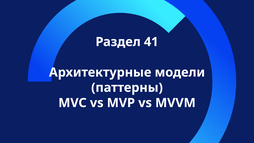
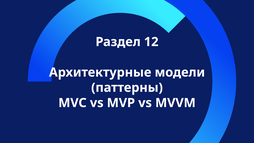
41: 41 -> 12 (151, 42)
